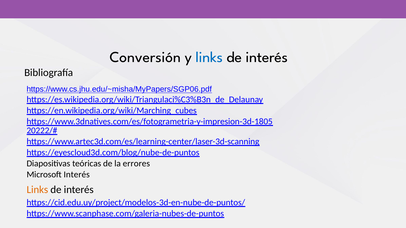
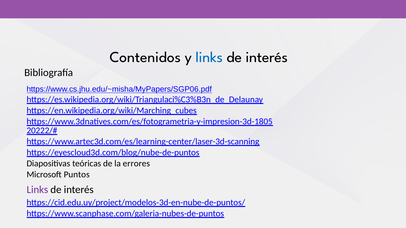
Conversión: Conversión -> Contenidos (145, 57)
Microsoft Interés: Interés -> Puntos (77, 175)
Links colour: orange -> purple (37, 190)
